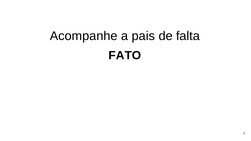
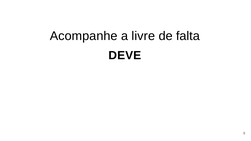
pais: pais -> livre (143, 36)
FATO: FATO -> DEVE (125, 56)
